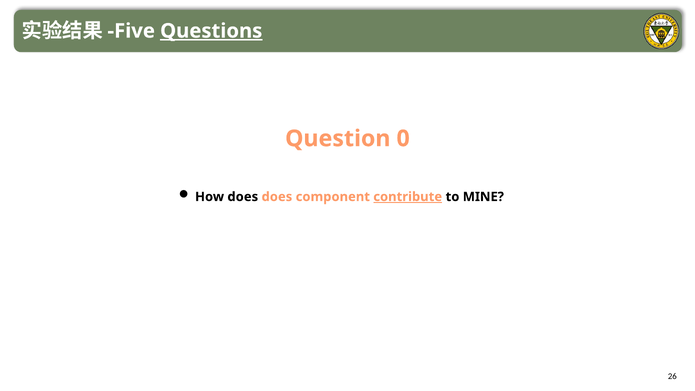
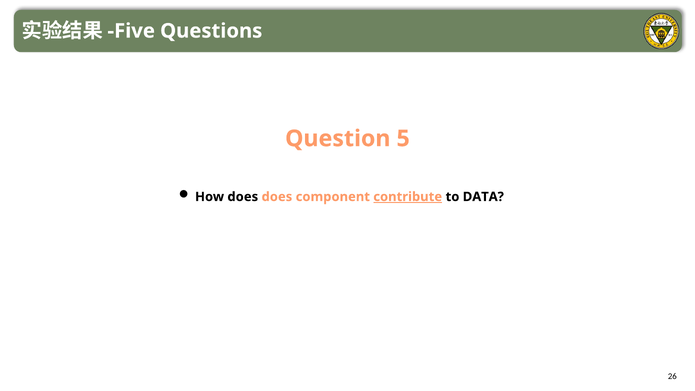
Questions underline: present -> none (211, 31)
0: 0 -> 5 (403, 139)
MINE: MINE -> DATA (483, 197)
